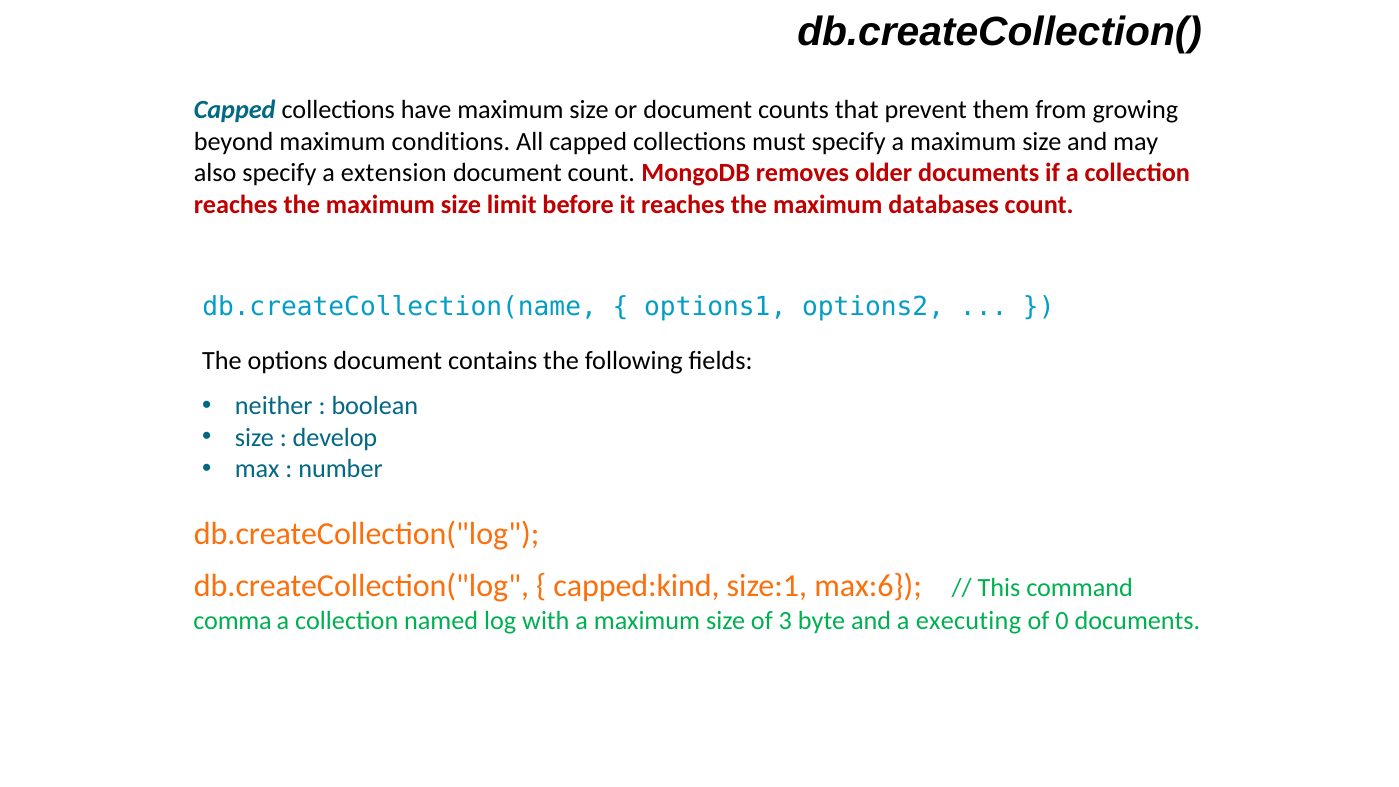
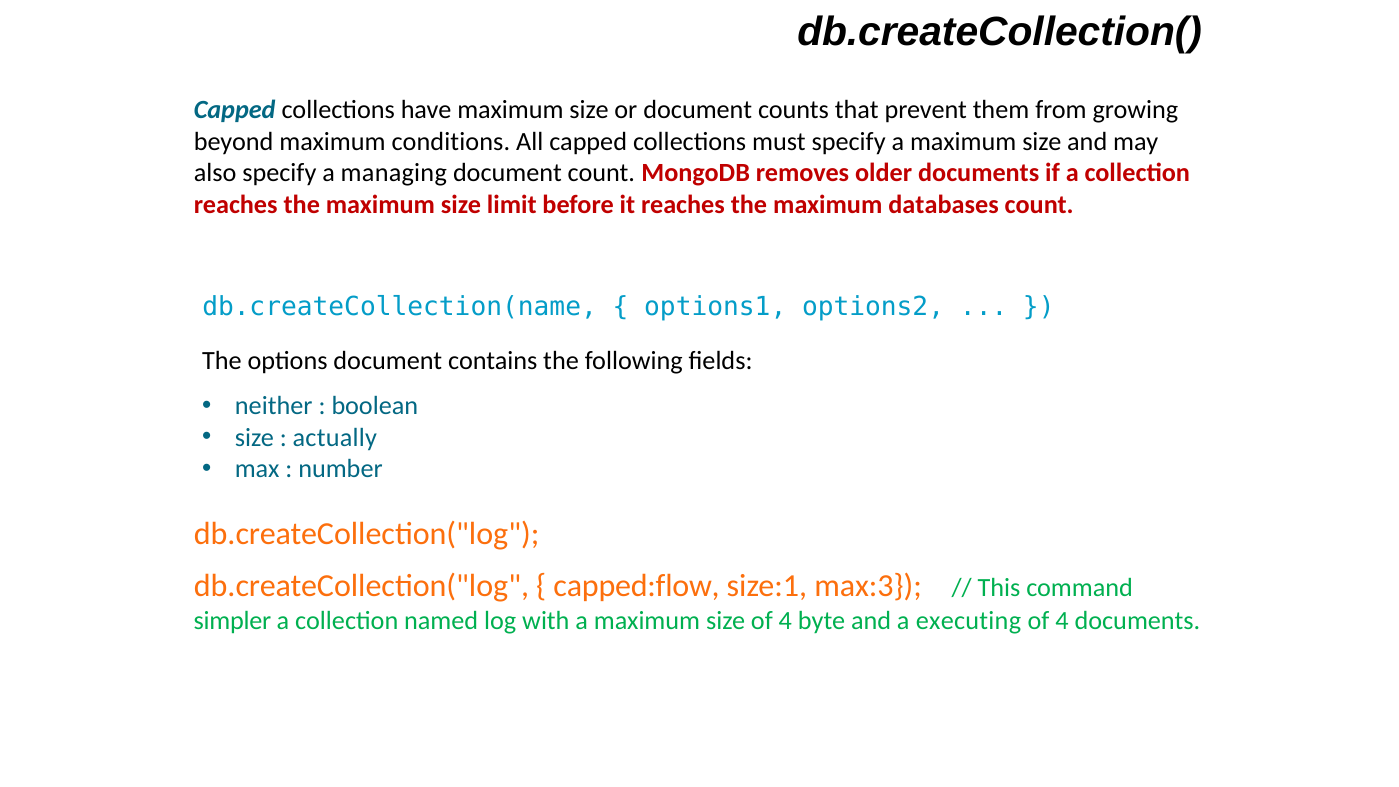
extension: extension -> managing (394, 173)
develop: develop -> actually (335, 437)
capped:kind: capped:kind -> capped:flow (637, 586)
max:6: max:6 -> max:3 (868, 586)
comma: comma -> simpler (233, 621)
size of 3: 3 -> 4 (785, 621)
0: 0 -> 4 (1062, 621)
